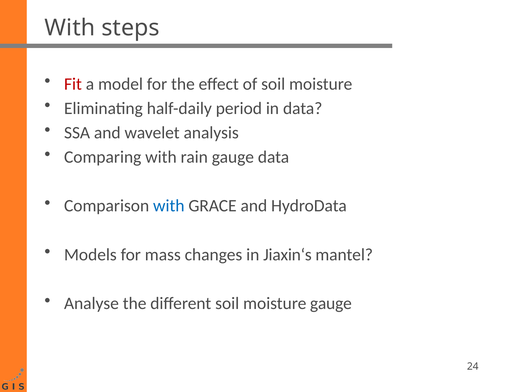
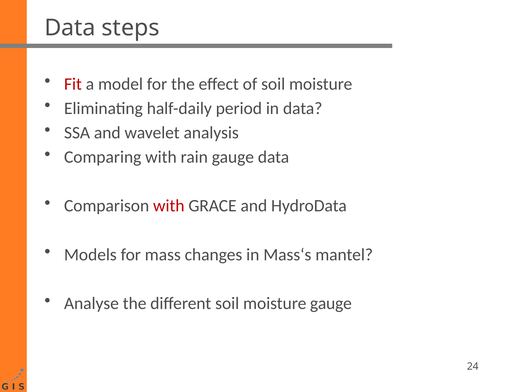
With: With -> Data (70, 28)
with colour: blue -> red (169, 206)
Jiaxin‘s: Jiaxin‘s -> Mass‘s (287, 255)
